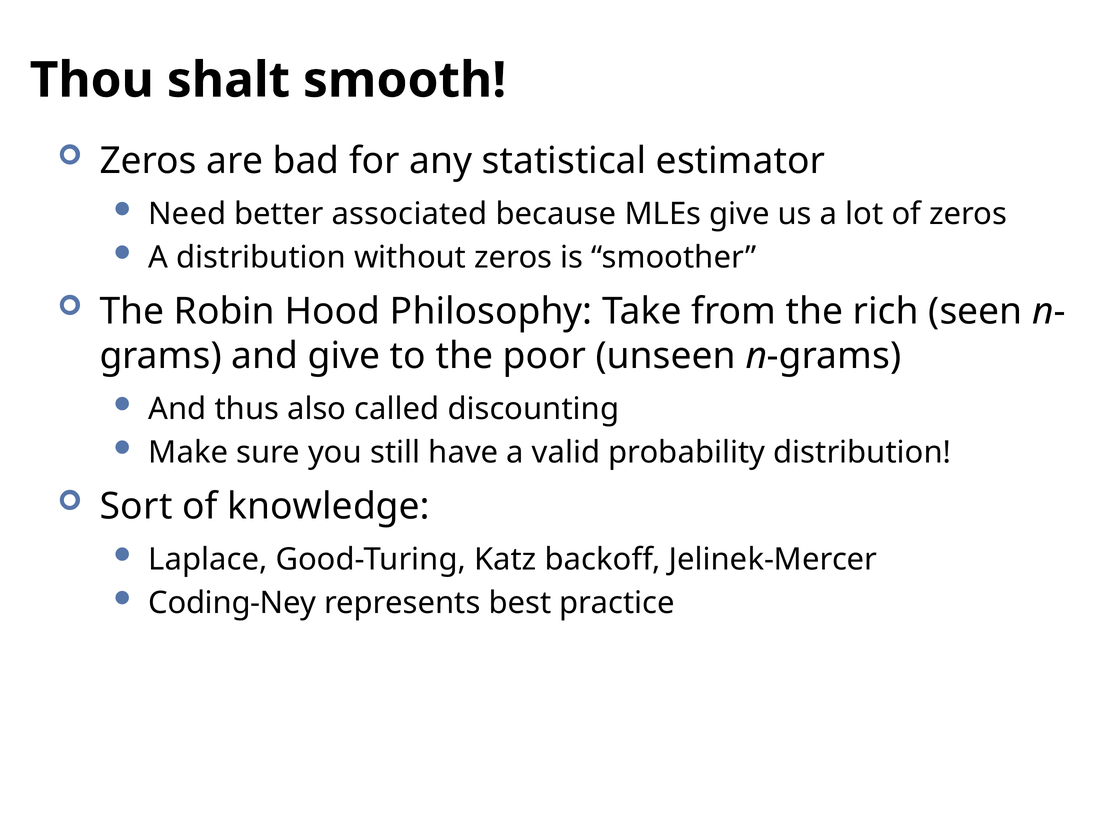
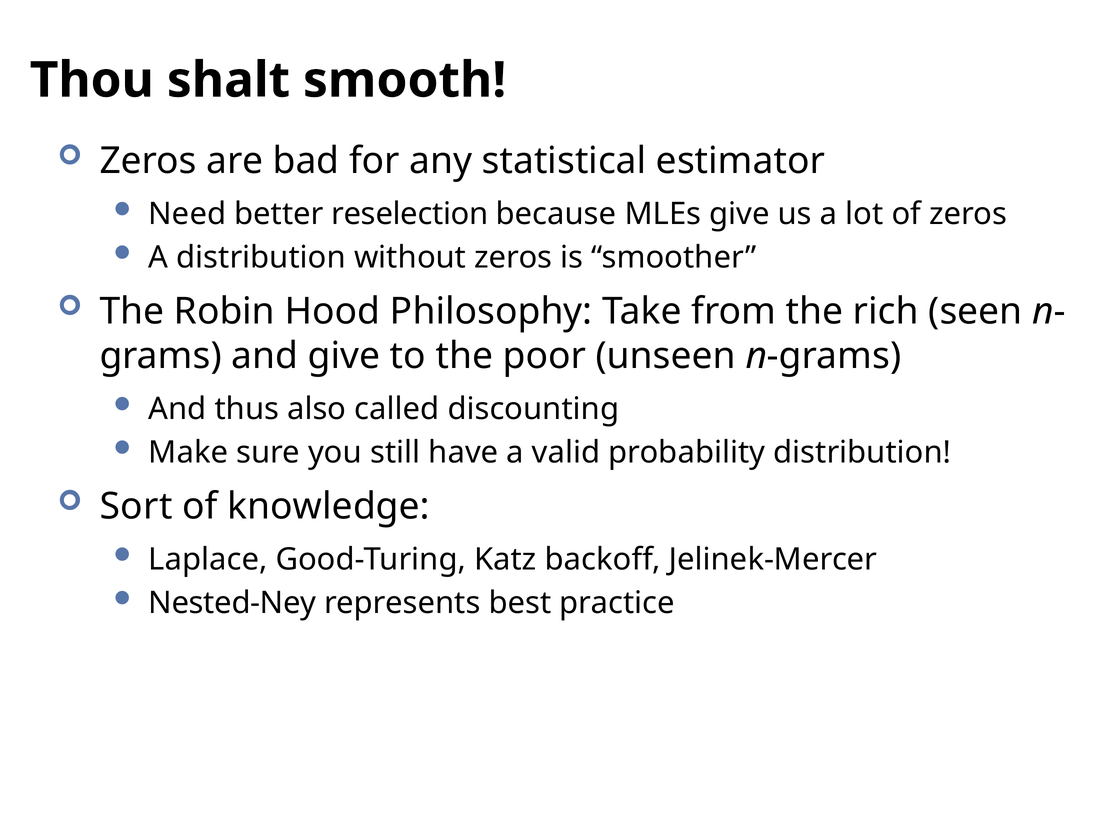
associated: associated -> reselection (410, 214)
Coding-Ney: Coding-Ney -> Nested-Ney (232, 603)
